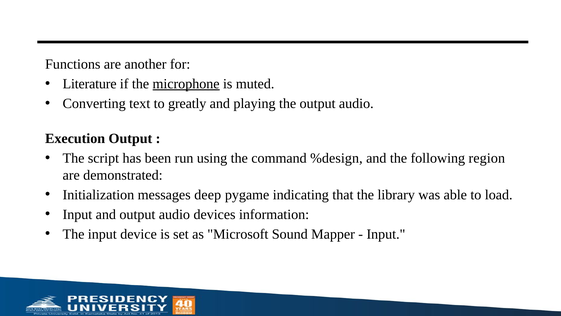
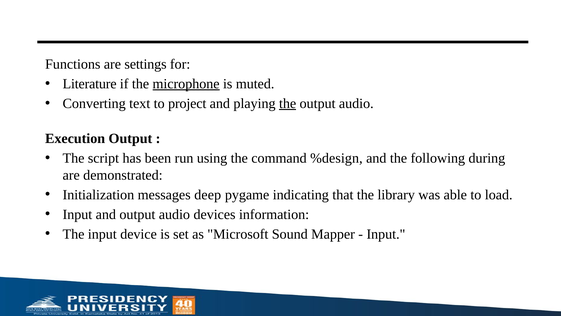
another: another -> settings (146, 64)
greatly: greatly -> project (187, 103)
the underline: none -> present (288, 103)
region: region -> during (487, 158)
